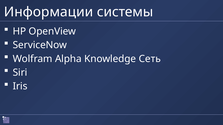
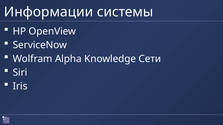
Сеть: Сеть -> Сети (150, 59)
